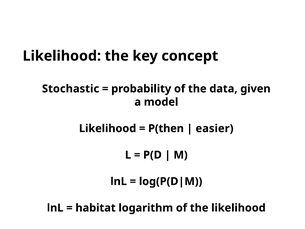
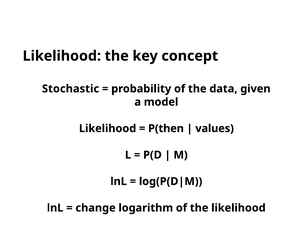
easier: easier -> values (215, 128)
habitat: habitat -> change (96, 208)
